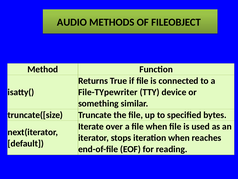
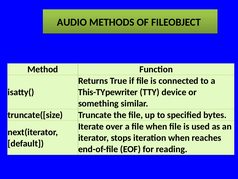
File-TYpewriter: File-TYpewriter -> This-TYpewriter (108, 92)
